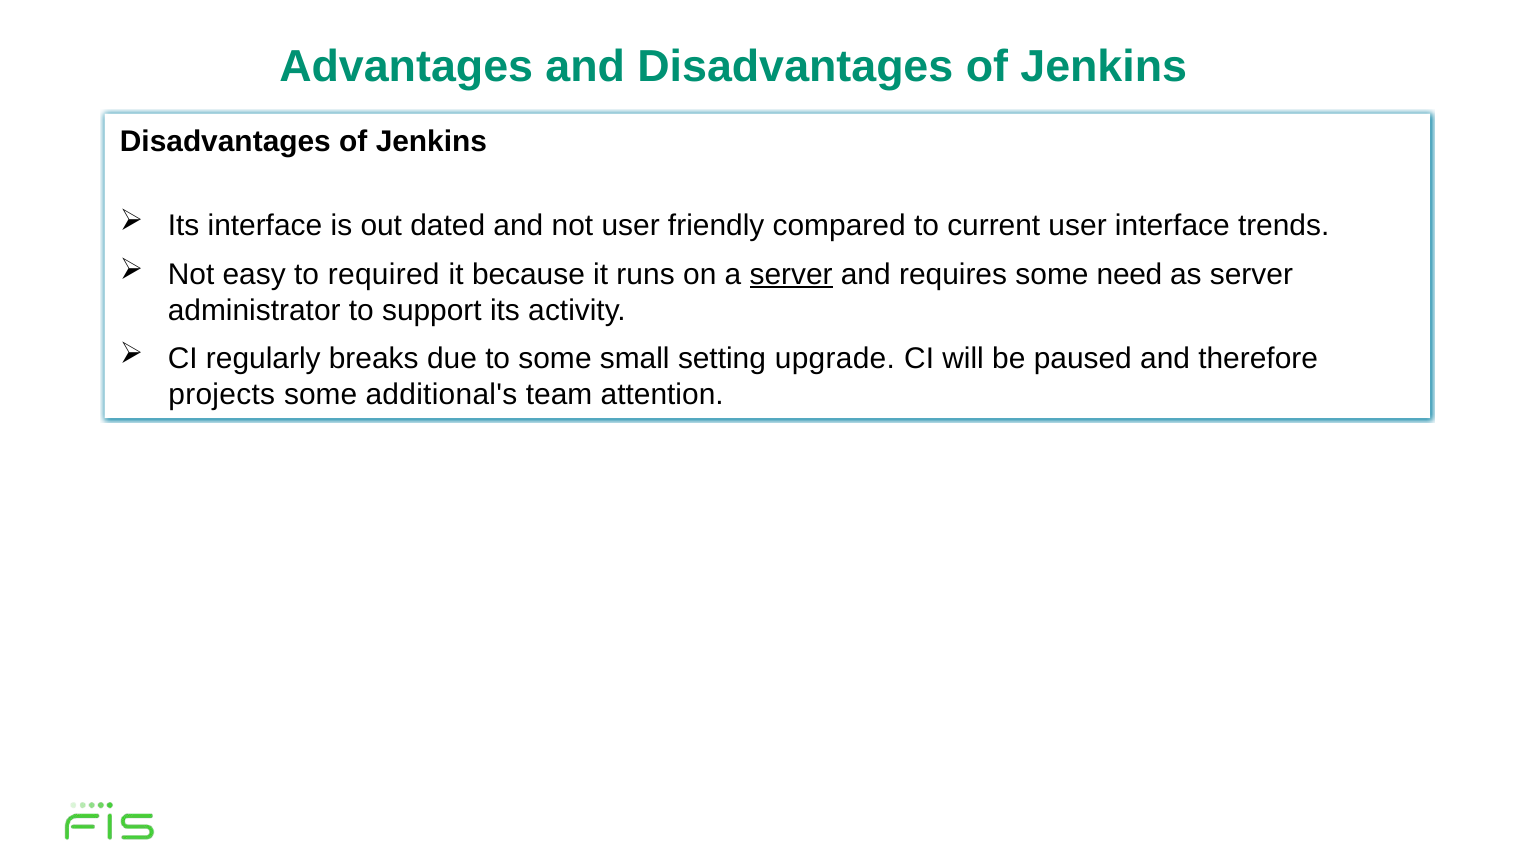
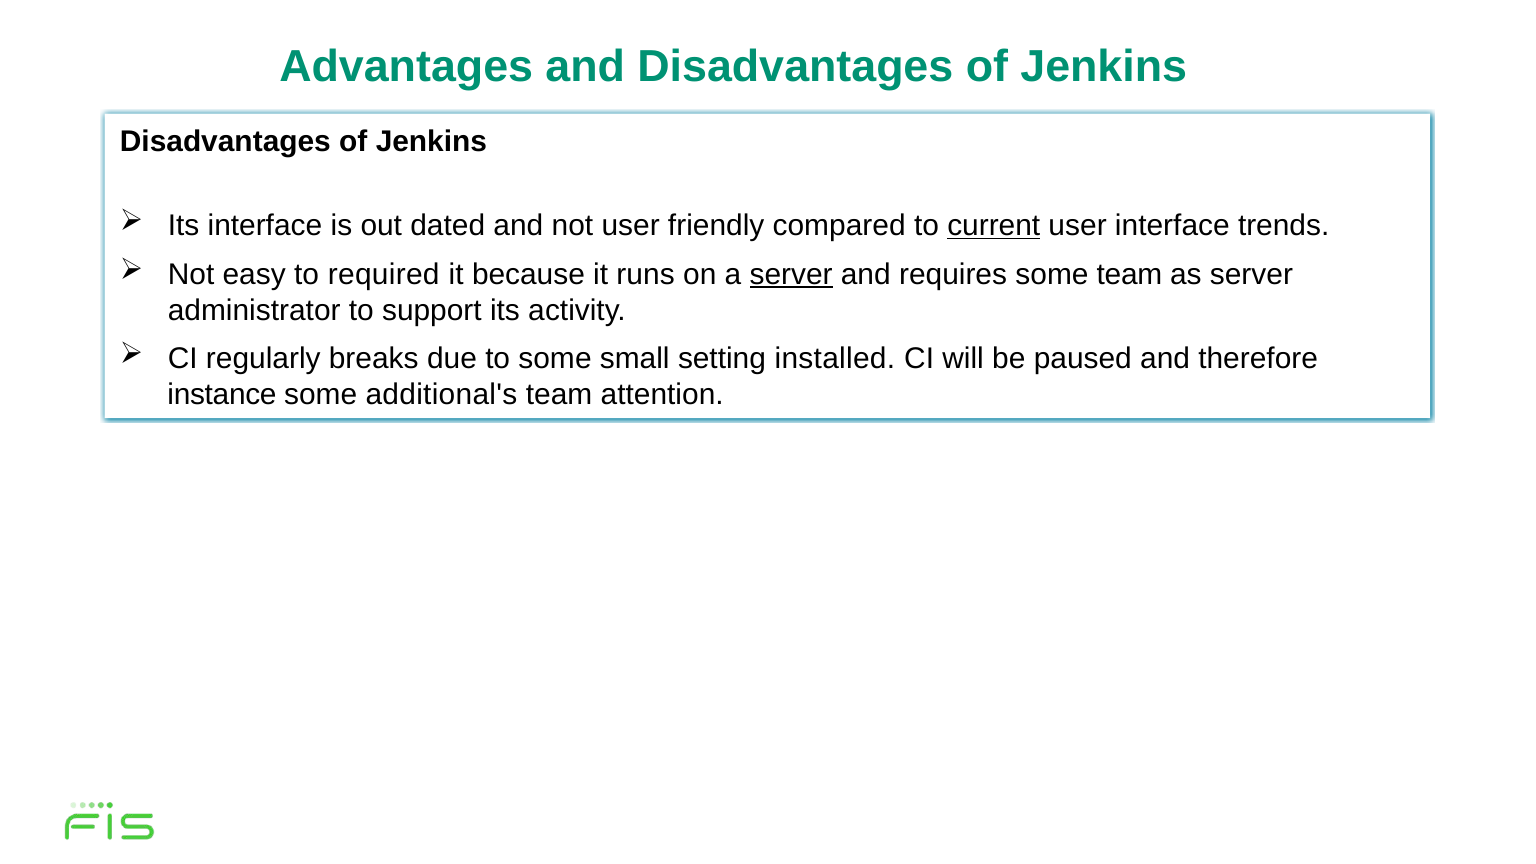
current underline: none -> present (994, 226)
some need: need -> team (1129, 274)
upgrade: upgrade -> installed (835, 359)
projects: projects -> instance (222, 395)
